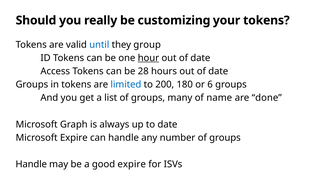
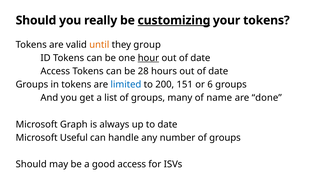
customizing underline: none -> present (174, 20)
until colour: blue -> orange (99, 45)
180: 180 -> 151 (185, 84)
Microsoft Expire: Expire -> Useful (74, 138)
Handle: Handle -> Should (31, 164)
good expire: expire -> access (132, 164)
